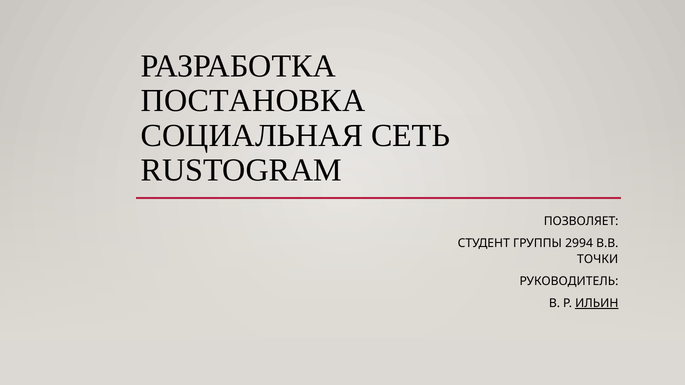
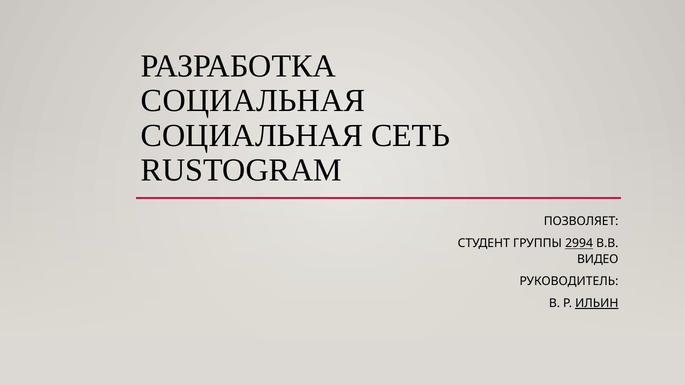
ПОСТАНОВКА: ПОСТАНОВКА -> СОЦИАЛЬНАЯ (253, 101)
2994 underline: none -> present (579, 244)
ТОЧКИ: ТОЧКИ -> ВИДЕО (598, 259)
